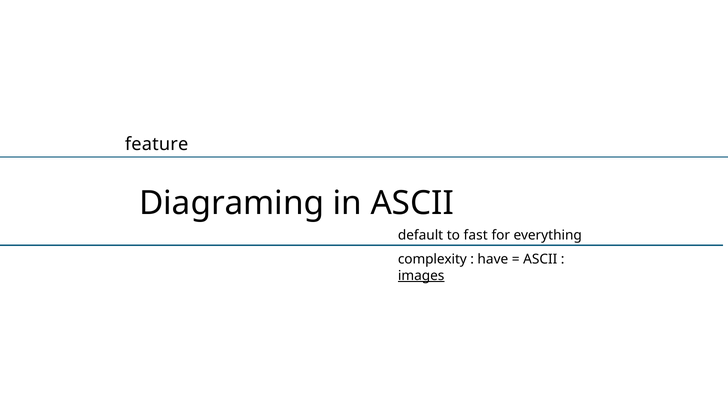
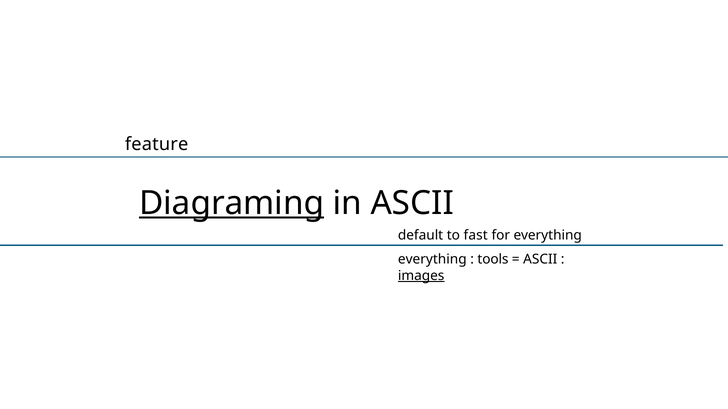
Diagraming underline: none -> present (232, 203)
complexity: complexity -> everything (432, 260)
have: have -> tools (493, 260)
